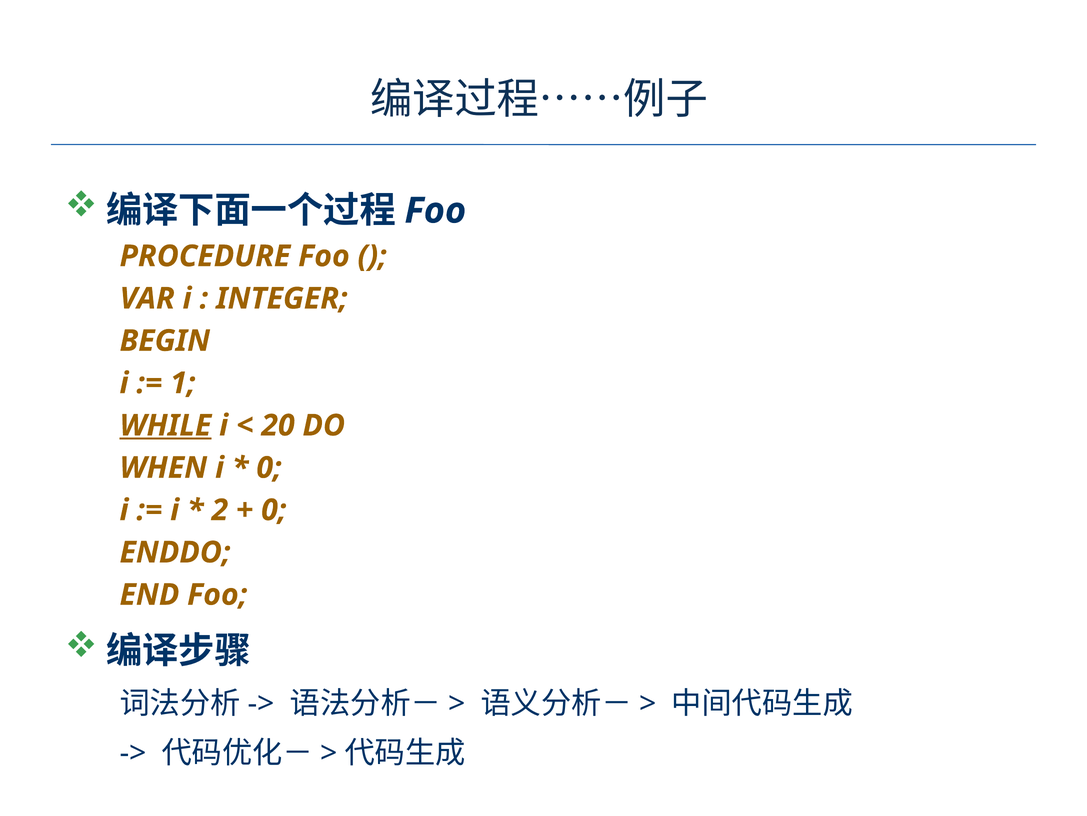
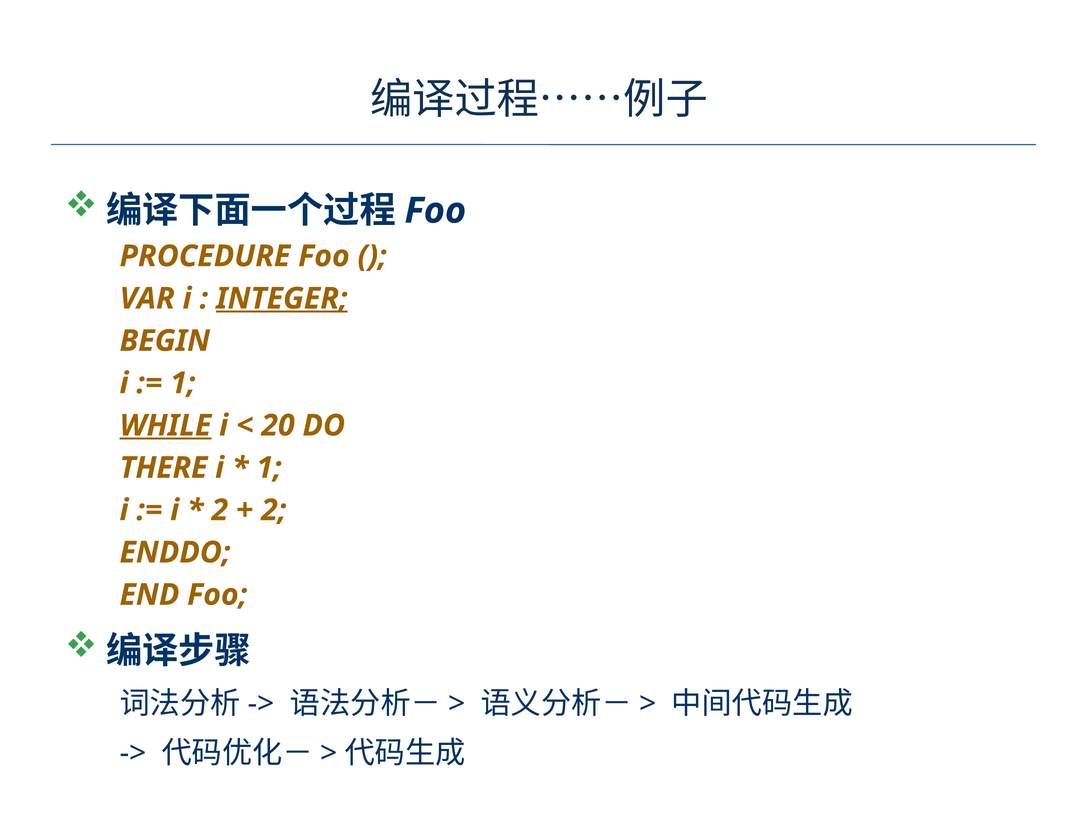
INTEGER underline: none -> present (282, 298)
WHEN: WHEN -> THERE (163, 467)
0: 0 -> 1 (269, 467)
0: 0 -> 2 (274, 510)
